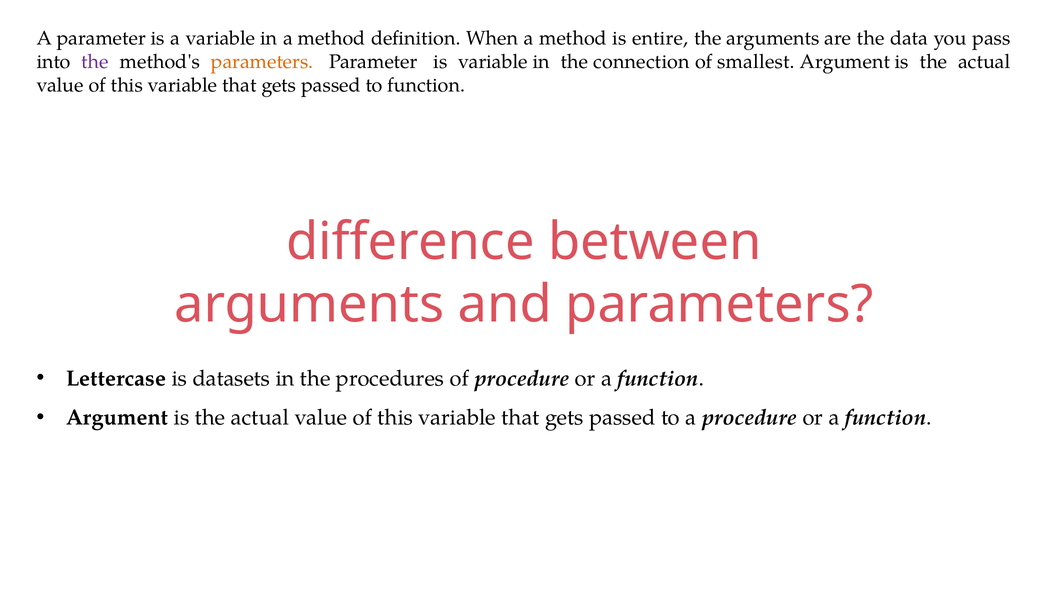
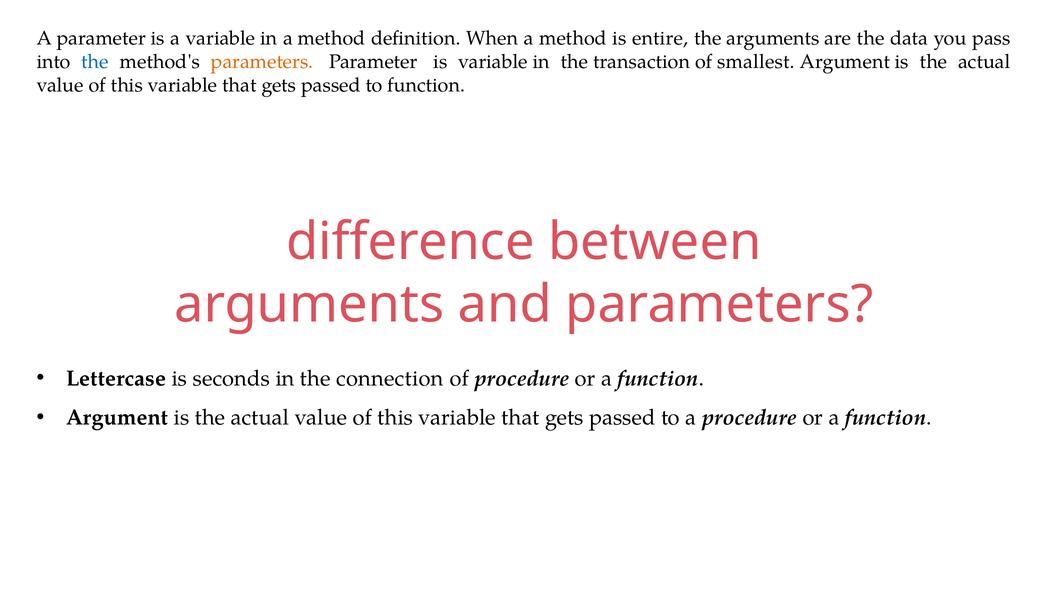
the colour: purple -> blue (95, 62)
connection: connection -> transaction (642, 62)
datasets: datasets -> seconds (231, 379)
procedures: procedures -> connection (390, 379)
